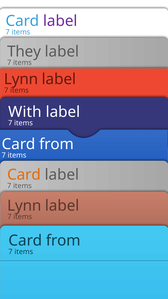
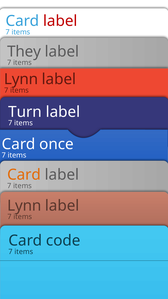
label colour: purple -> red (60, 21)
With: With -> Turn (25, 112)
from: from -> once (56, 144)
from: from -> code (63, 240)
